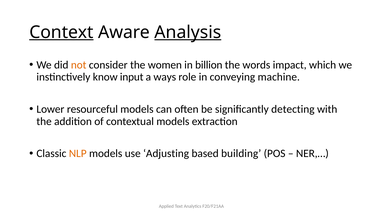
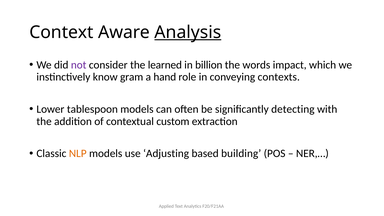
Context underline: present -> none (61, 32)
not colour: orange -> purple (79, 65)
women: women -> learned (165, 65)
input: input -> gram (132, 77)
ways: ways -> hand (165, 77)
machine: machine -> contexts (279, 77)
resourceful: resourceful -> tablespoon (92, 109)
contextual models: models -> custom (173, 121)
